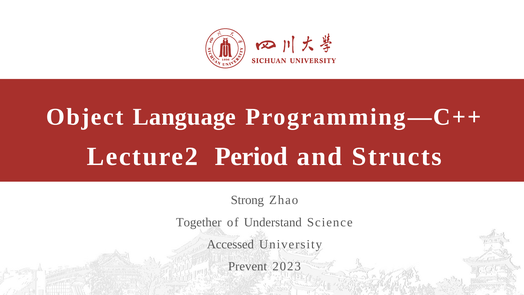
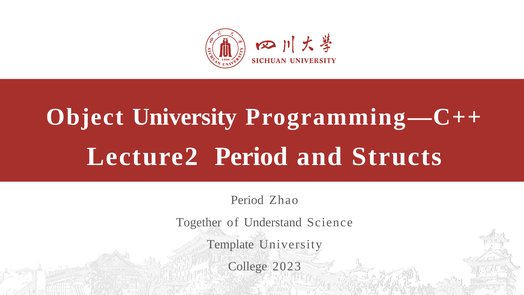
Object Language: Language -> University (185, 117)
Strong: Strong -> Period (247, 200)
Accessed: Accessed -> Template (230, 244)
Prevent: Prevent -> College (248, 266)
